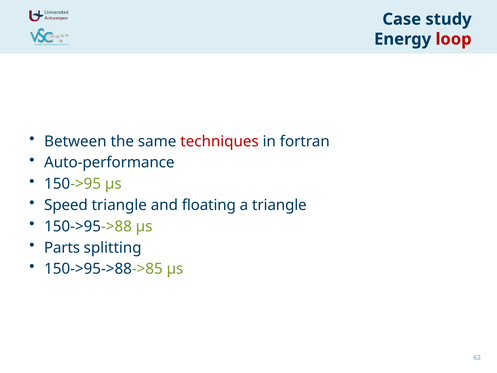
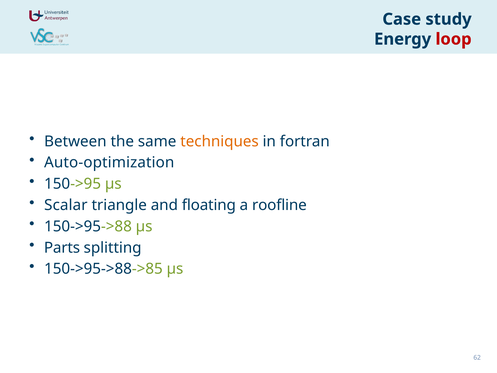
techniques colour: red -> orange (220, 141)
Auto-performance: Auto-performance -> Auto-optimization (109, 163)
Speed: Speed -> Scalar (66, 205)
a triangle: triangle -> roofline (279, 205)
